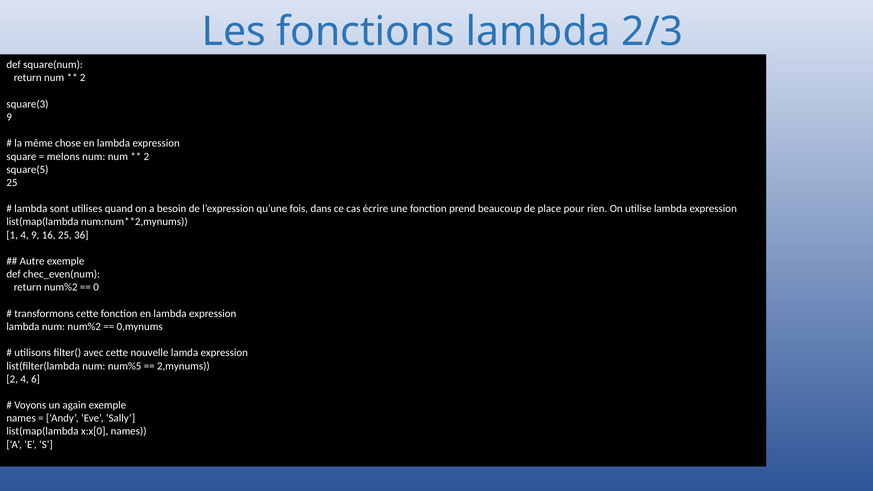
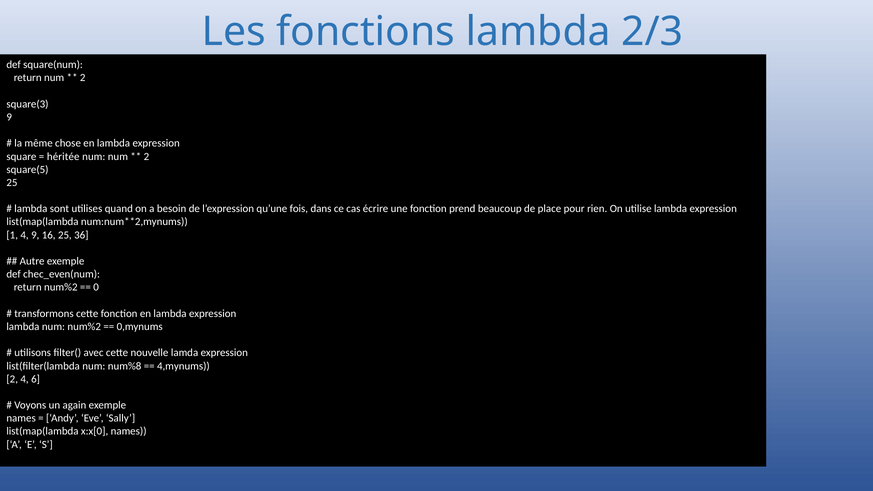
melons: melons -> héritée (63, 156)
num%5: num%5 -> num%8 (125, 366)
2,mynums: 2,mynums -> 4,mynums (183, 366)
